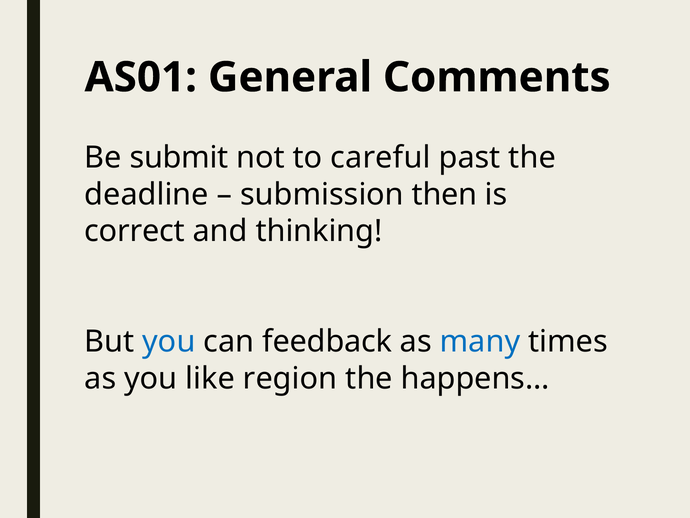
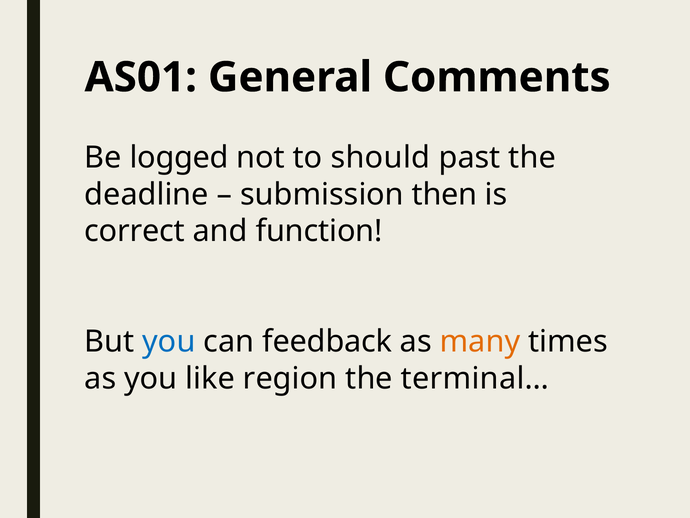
submit: submit -> logged (179, 157)
careful: careful -> should (380, 157)
thinking: thinking -> function (319, 231)
many colour: blue -> orange (480, 341)
happens…: happens… -> terminal… (475, 378)
